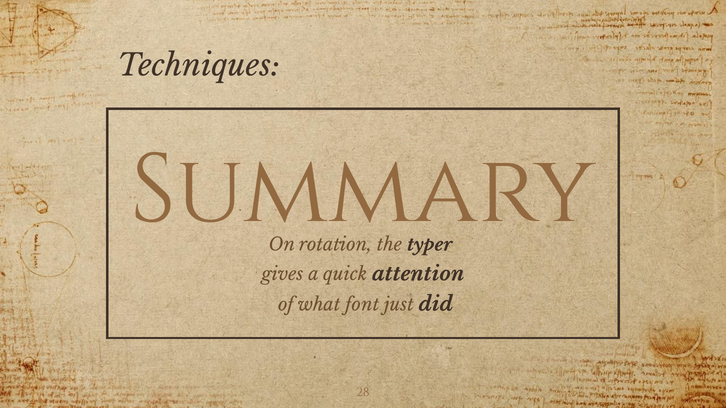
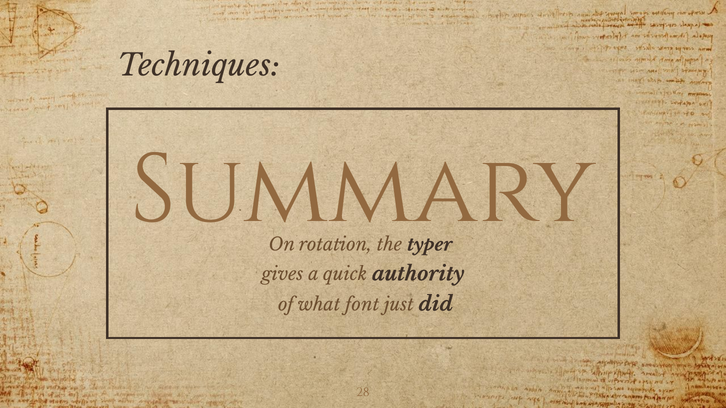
attention: attention -> authority (418, 274)
